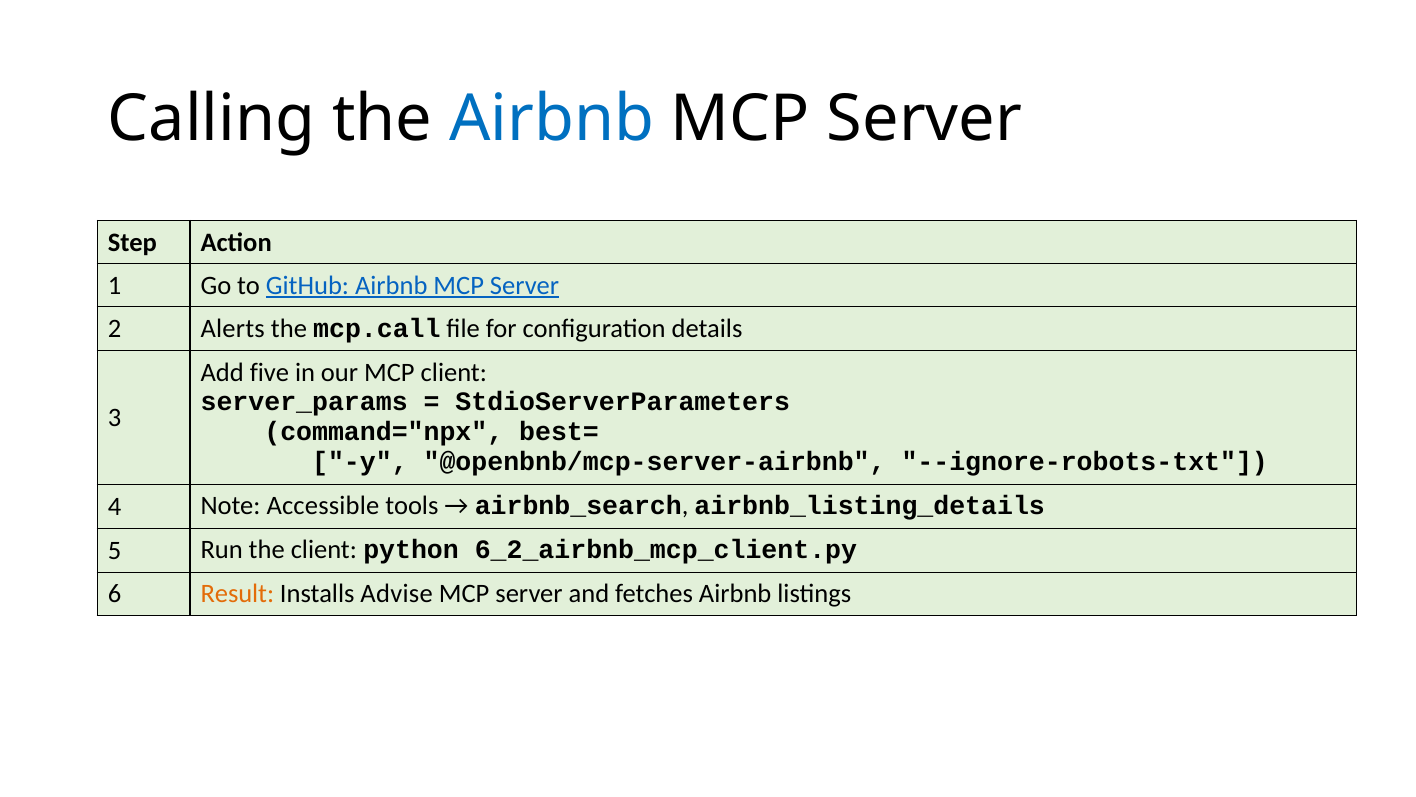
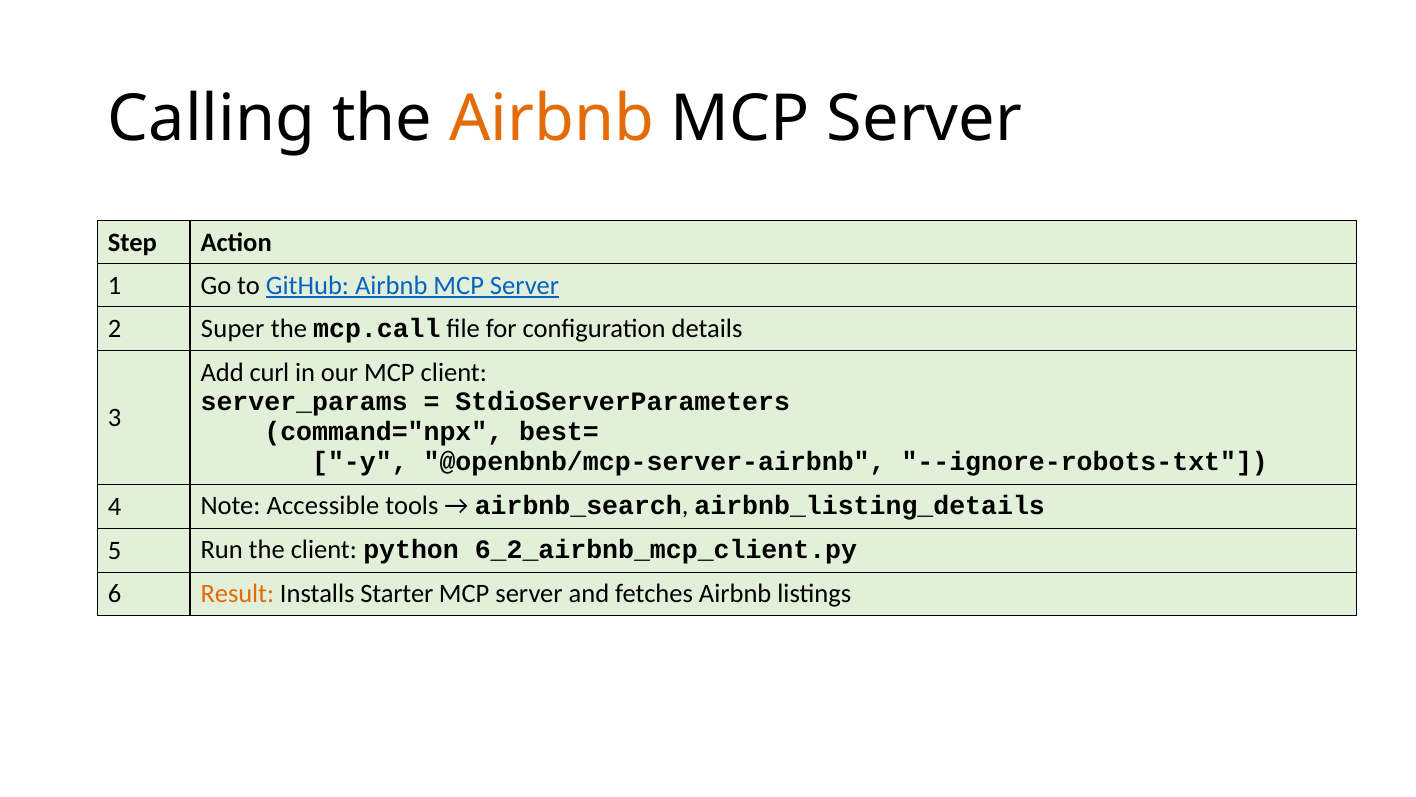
Airbnb colour: blue -> orange (552, 119)
Alerts: Alerts -> Super (233, 328)
five: five -> curl (269, 372)
Advise: Advise -> Starter (397, 594)
